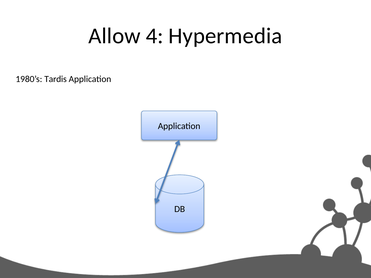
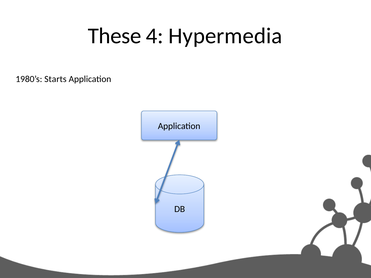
Allow: Allow -> These (115, 36)
Tardis: Tardis -> Starts (55, 79)
